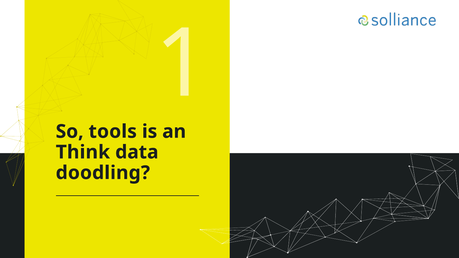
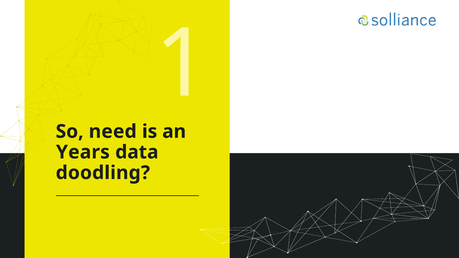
tools: tools -> need (113, 132)
Think: Think -> Years (83, 152)
